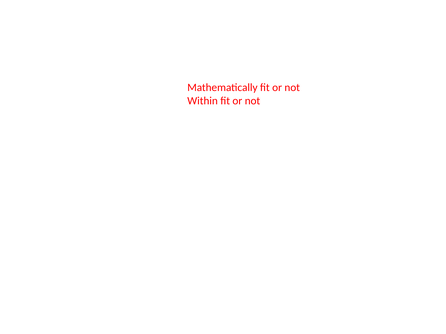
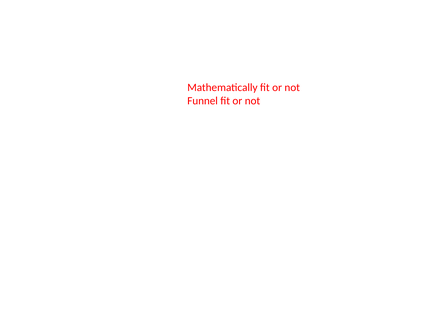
Within: Within -> Funnel (203, 101)
